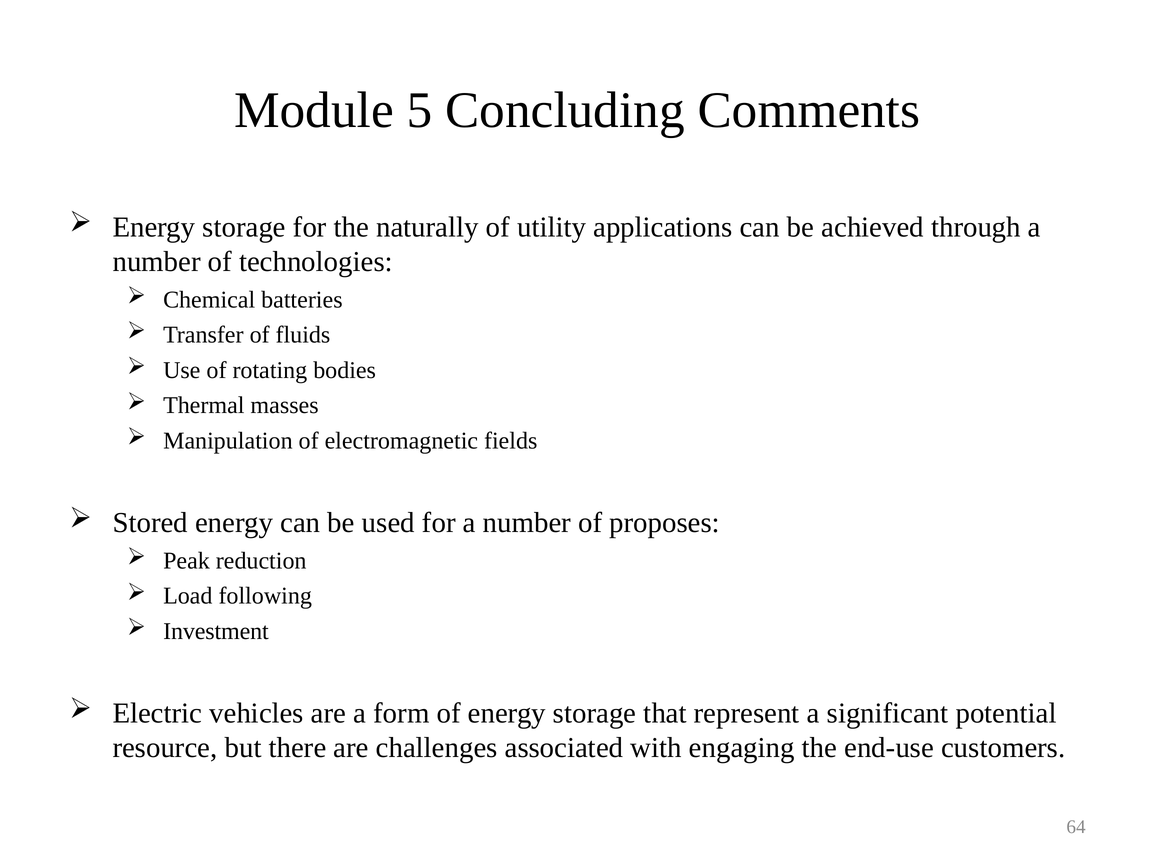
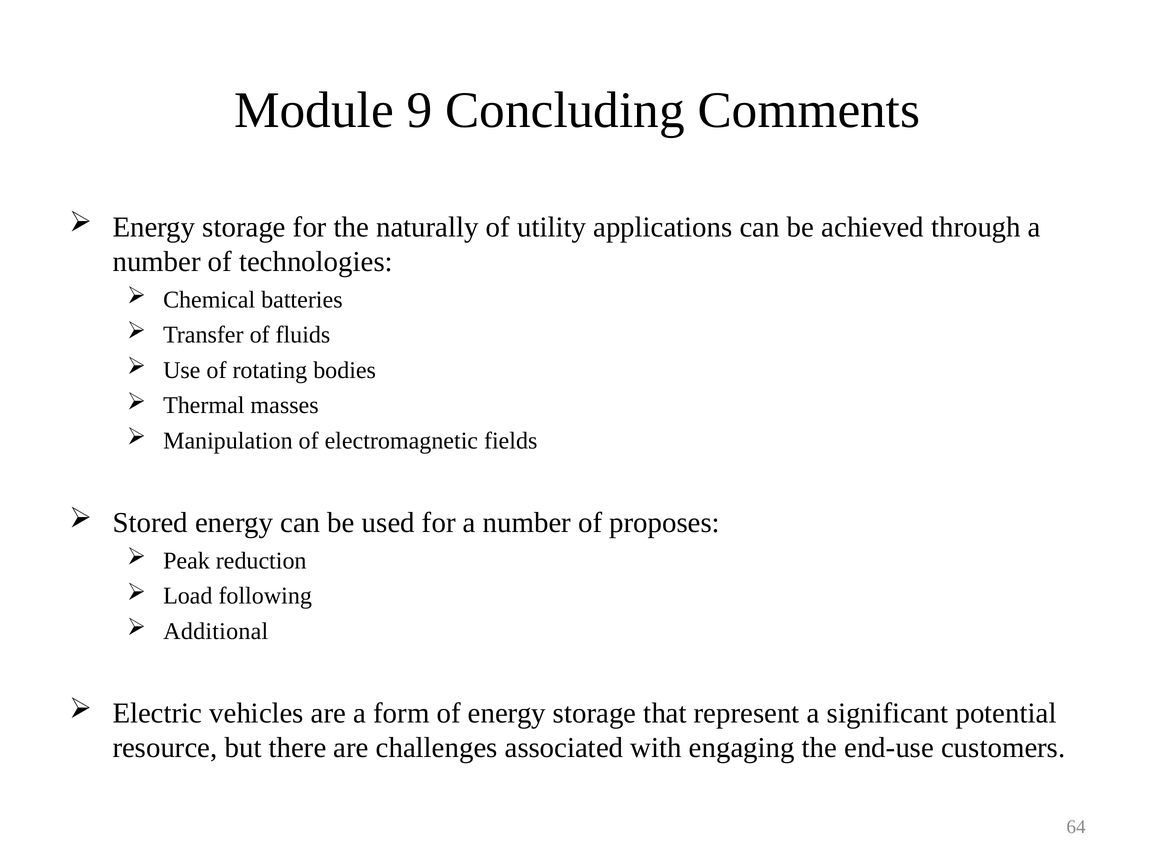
5: 5 -> 9 (420, 110)
Investment: Investment -> Additional (216, 631)
